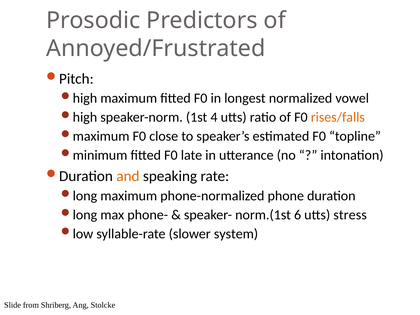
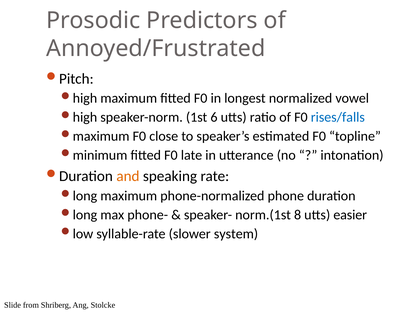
4: 4 -> 6 (214, 117)
rises/falls colour: orange -> blue (338, 117)
6: 6 -> 8 (298, 215)
stress: stress -> easier (350, 215)
